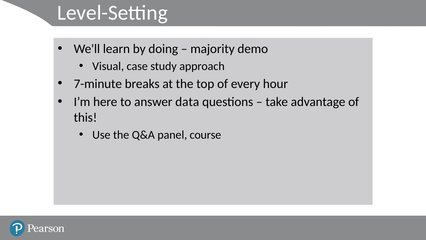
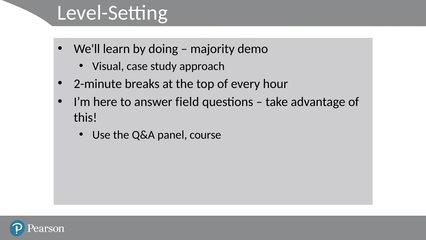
7-minute: 7-minute -> 2-minute (98, 84)
data: data -> field (187, 102)
